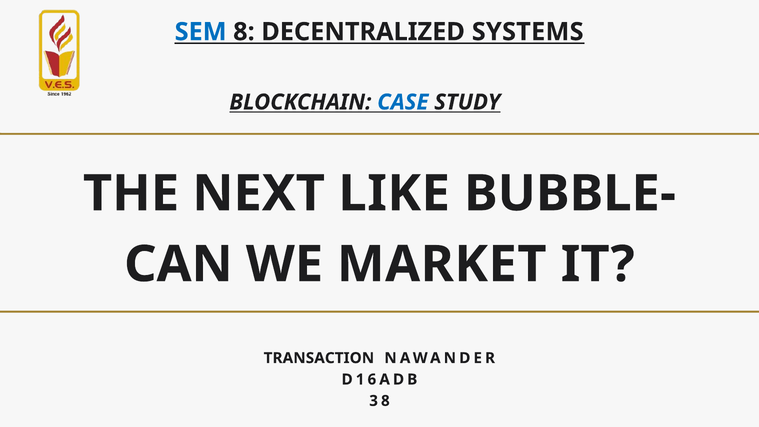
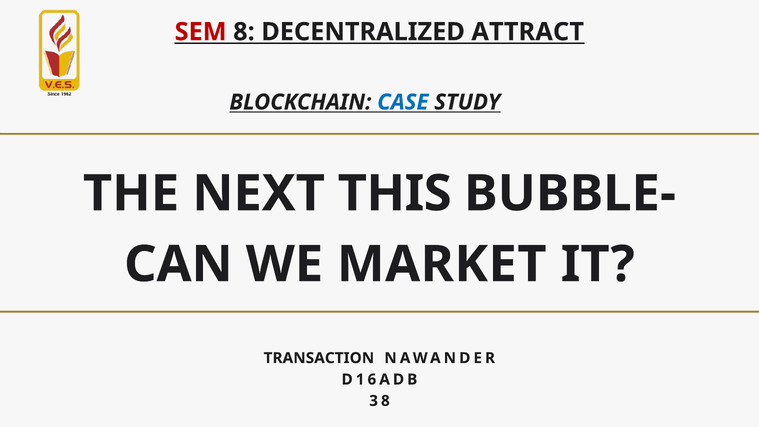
SEM colour: blue -> red (201, 32)
SYSTEMS: SYSTEMS -> ATTRACT (528, 32)
LIKE: LIKE -> THIS (395, 194)
